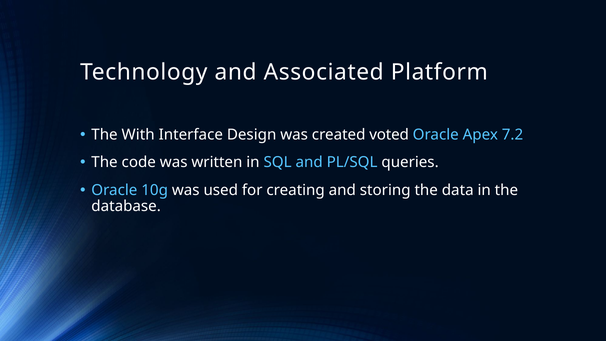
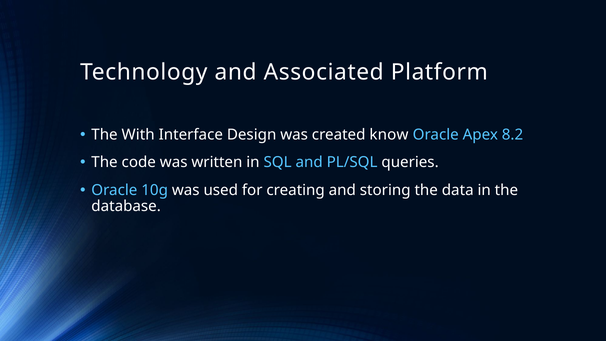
voted: voted -> know (389, 135)
7.2: 7.2 -> 8.2 (513, 135)
